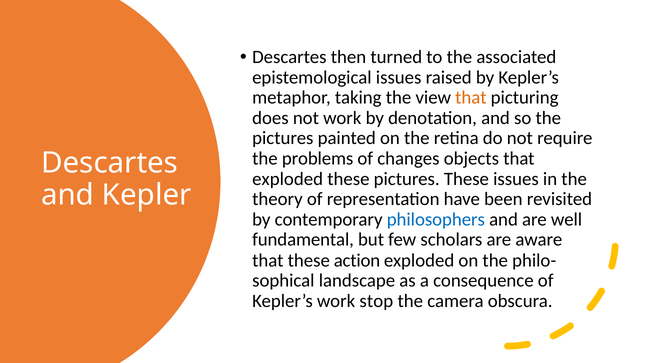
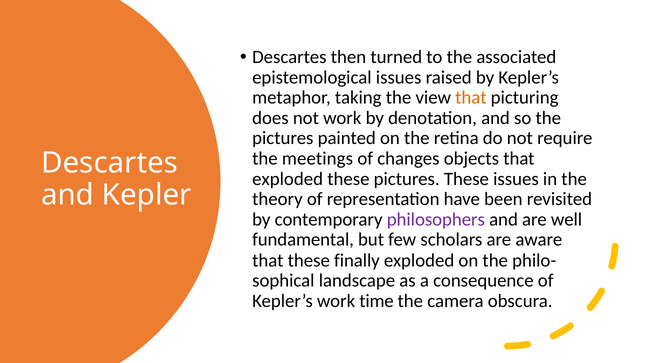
problems: problems -> meetings (317, 158)
philosophers colour: blue -> purple (436, 219)
action: action -> finally (357, 260)
stop: stop -> time (376, 301)
